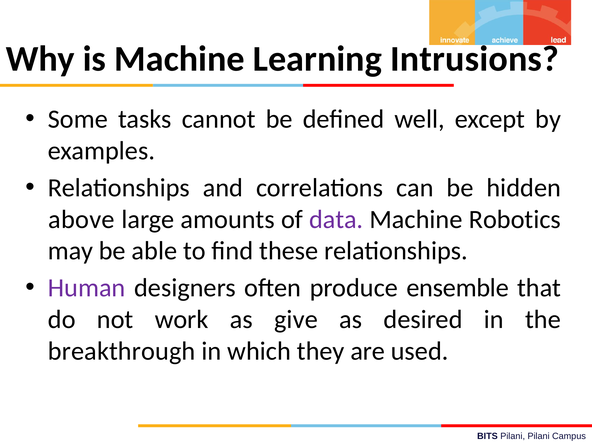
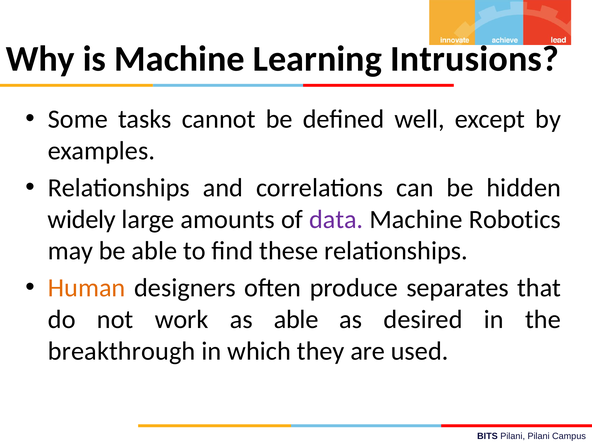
above: above -> widely (82, 219)
Human colour: purple -> orange (87, 288)
ensemble: ensemble -> separates (458, 288)
as give: give -> able (296, 319)
